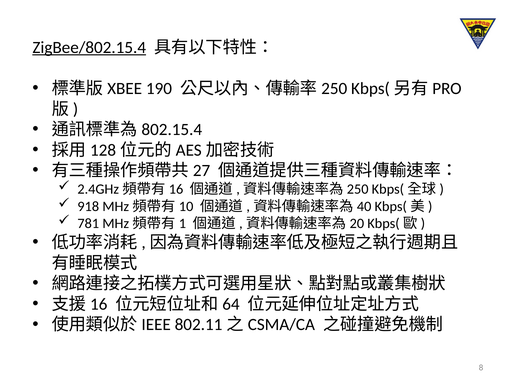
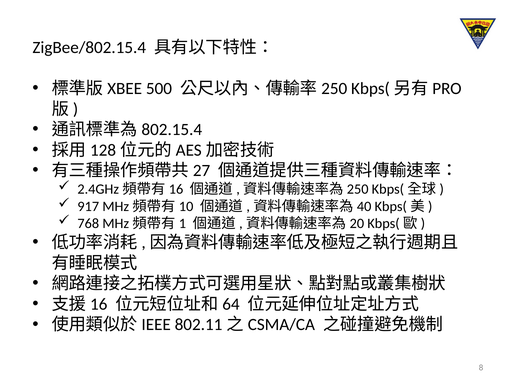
ZigBee/802.15.4 underline: present -> none (89, 47)
190: 190 -> 500 (159, 89)
918: 918 -> 917 (88, 207)
781: 781 -> 768 (88, 224)
